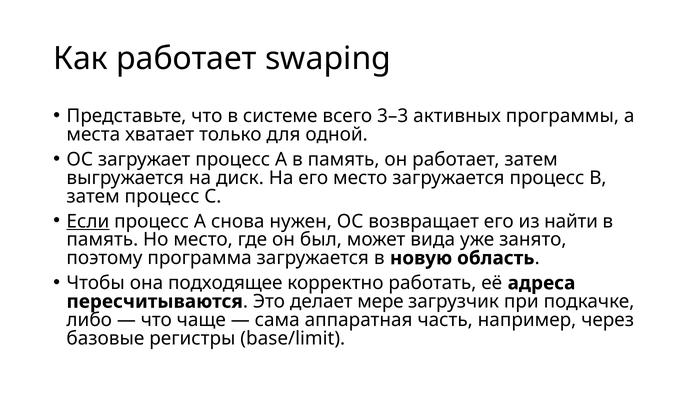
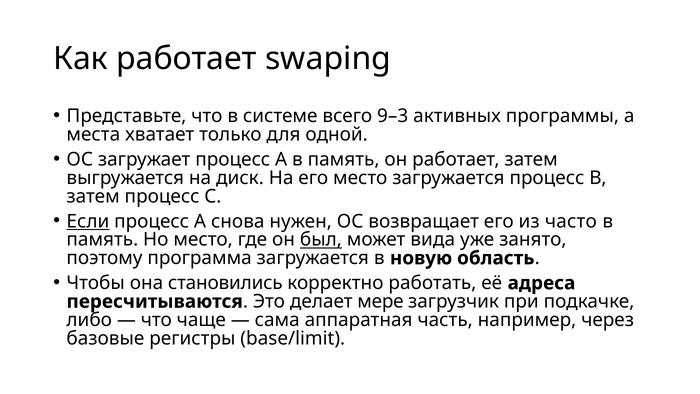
3–3: 3–3 -> 9–3 (393, 116)
найти: найти -> часто (571, 221)
был underline: none -> present (321, 240)
подходящее: подходящее -> становились (225, 283)
